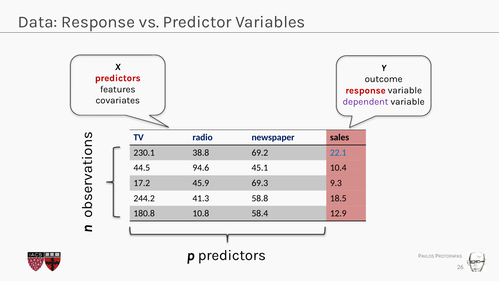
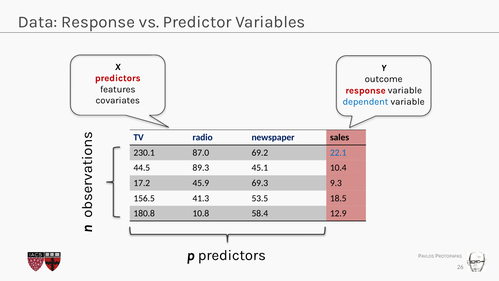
dependent colour: purple -> blue (365, 102)
38.8: 38.8 -> 87.0 (201, 153)
94.6: 94.6 -> 89.3 (201, 168)
244.2: 244.2 -> 156.5 (144, 198)
58.8: 58.8 -> 53.5 (260, 198)
